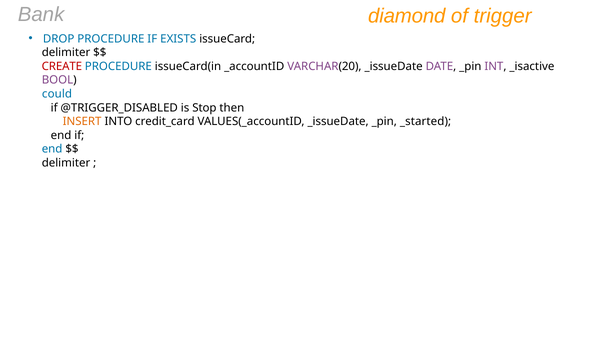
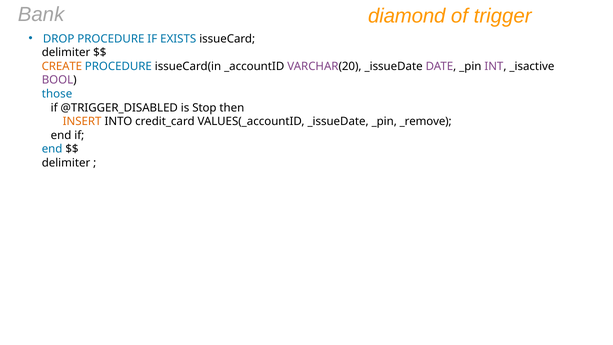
CREATE colour: red -> orange (62, 66)
could: could -> those (57, 94)
_started: _started -> _remove (426, 121)
